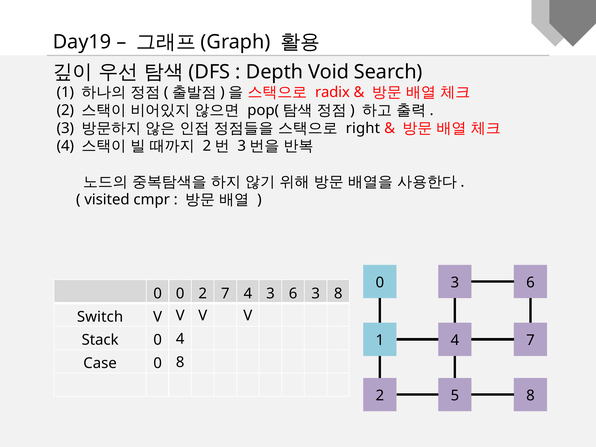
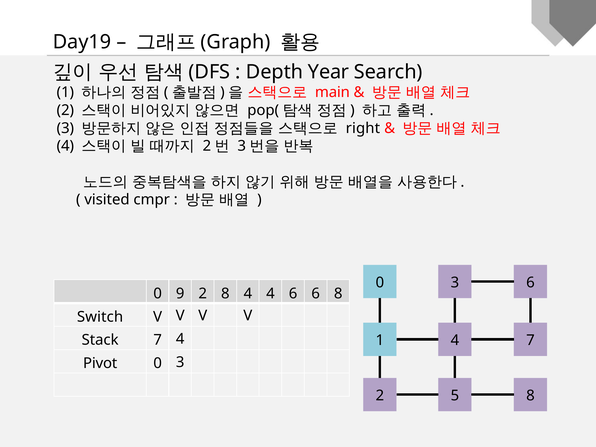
Void: Void -> Year (329, 72)
radix: radix -> main (332, 92)
0 0: 0 -> 9 (180, 293)
2 7: 7 -> 8 (225, 293)
4 3: 3 -> 4 (270, 293)
6 3: 3 -> 6 (316, 293)
Stack 0: 0 -> 7 (158, 340)
Case: Case -> Pivot (100, 363)
0 8: 8 -> 3 (180, 362)
